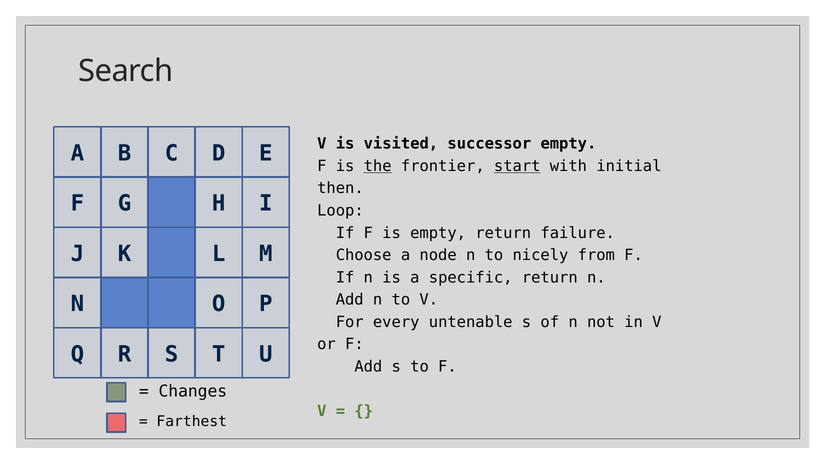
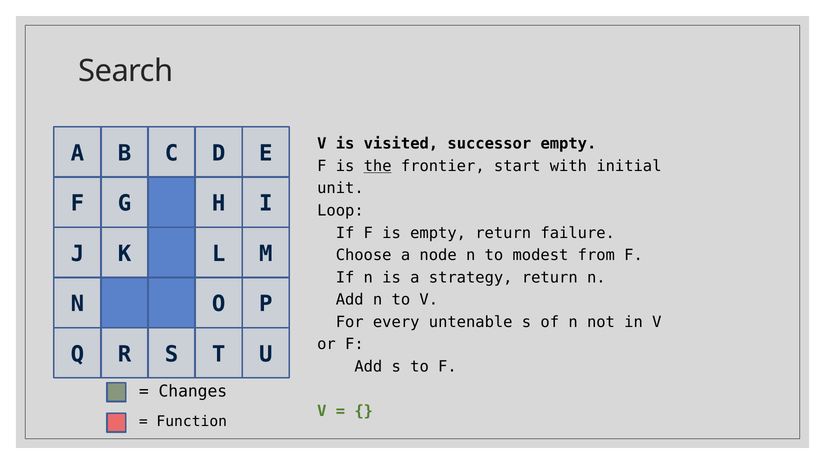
start underline: present -> none (517, 166)
then: then -> unit (340, 188)
nicely: nicely -> modest (540, 255)
specific: specific -> strategy (471, 277)
Farthest: Farthest -> Function (192, 421)
